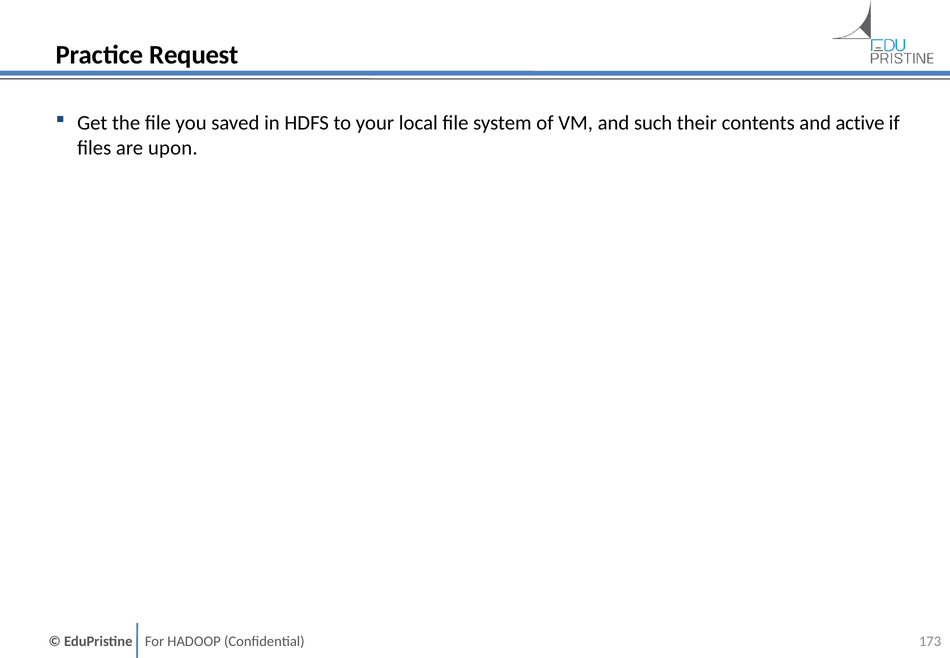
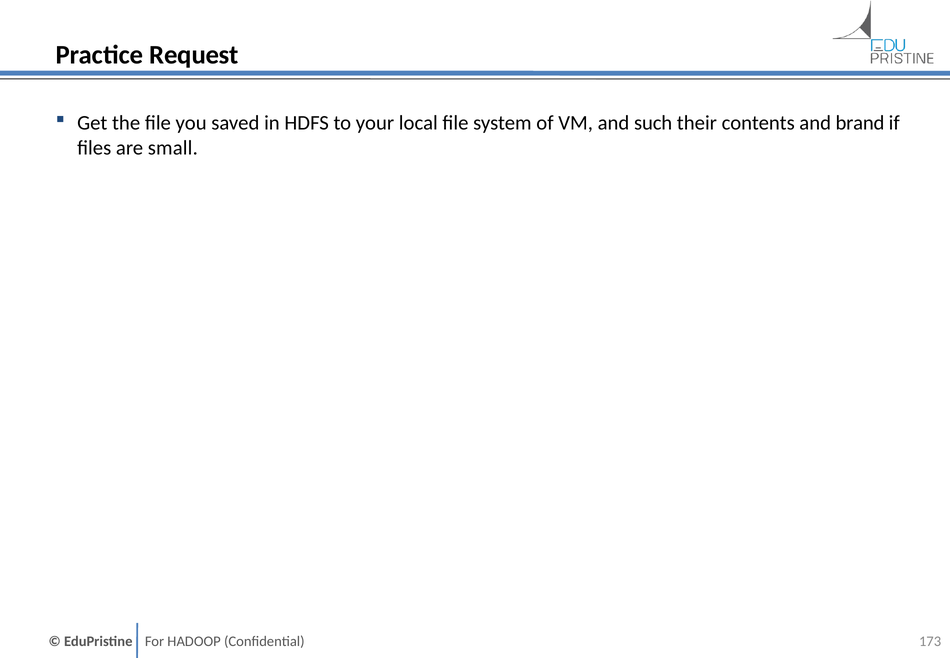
active: active -> brand (860, 123)
upon: upon -> small (173, 148)
